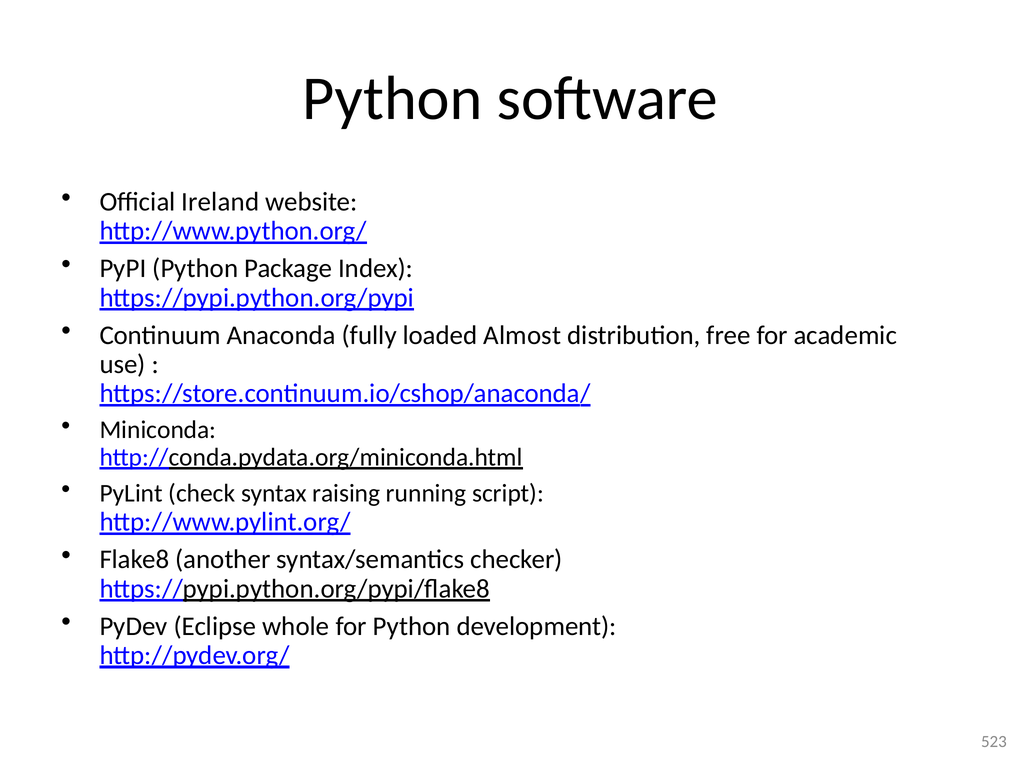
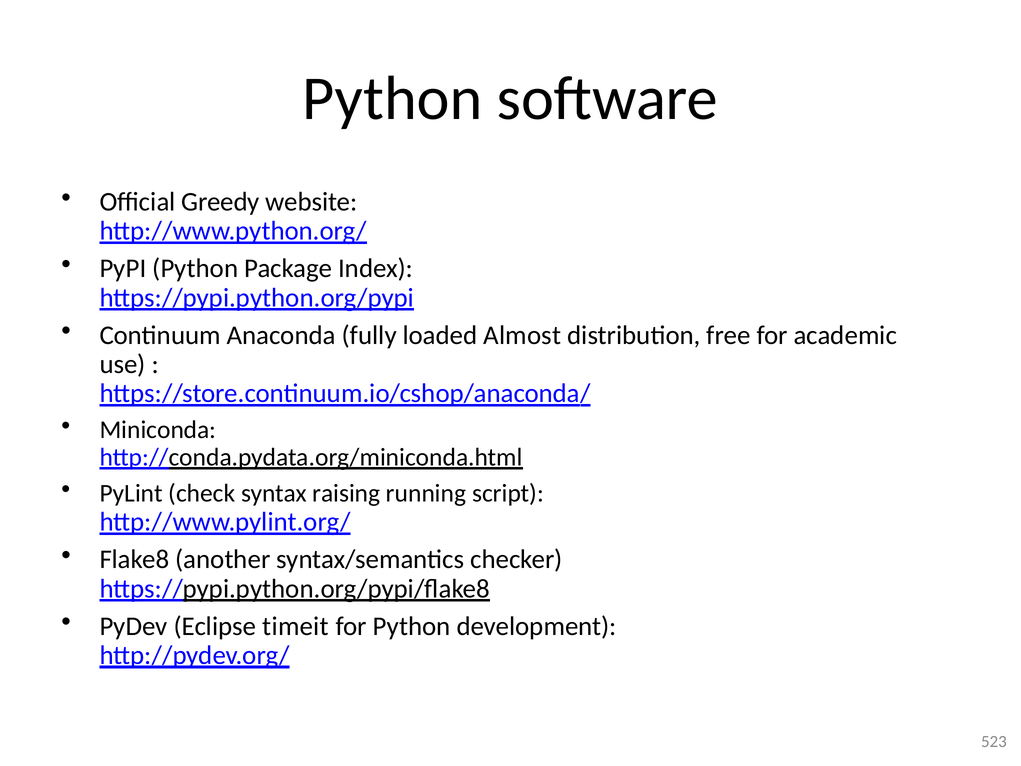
Ireland: Ireland -> Greedy (221, 202)
whole: whole -> timeit (296, 626)
